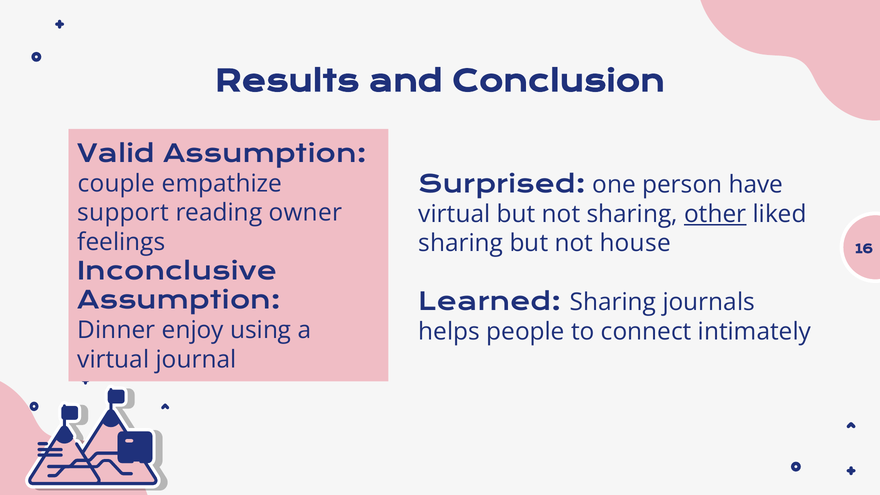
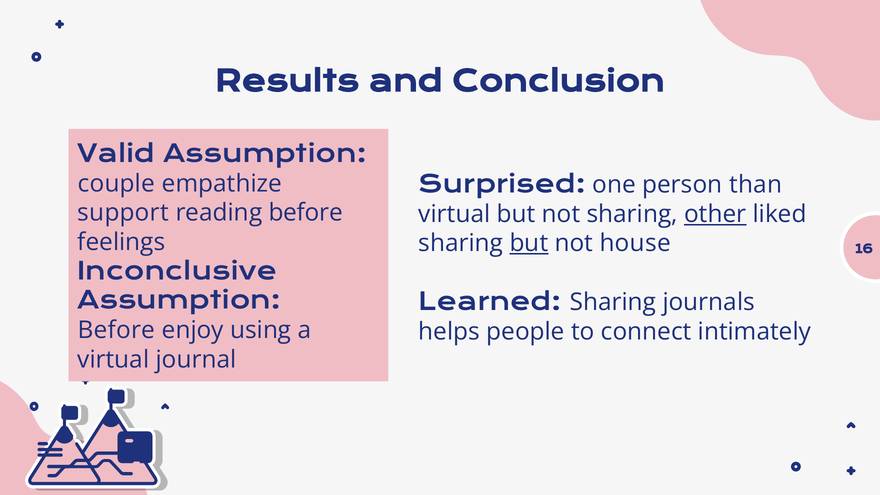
have: have -> than (756, 185)
reading owner: owner -> before (306, 213)
but underline: none -> present (529, 243)
Dinner: Dinner -> Before (116, 330)
